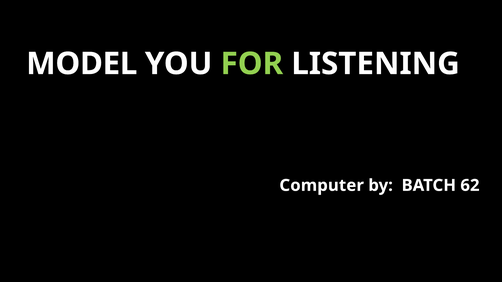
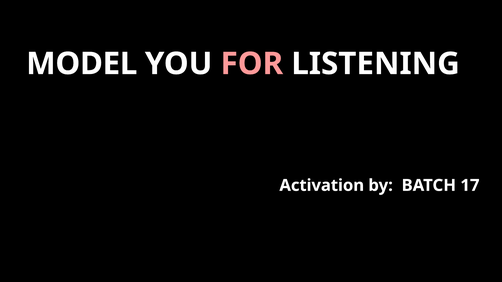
FOR colour: light green -> pink (252, 64)
Computer: Computer -> Activation (322, 186)
62: 62 -> 17 (470, 186)
